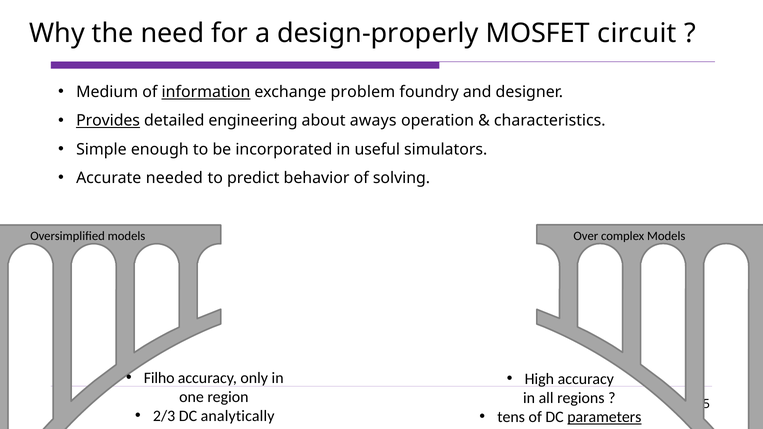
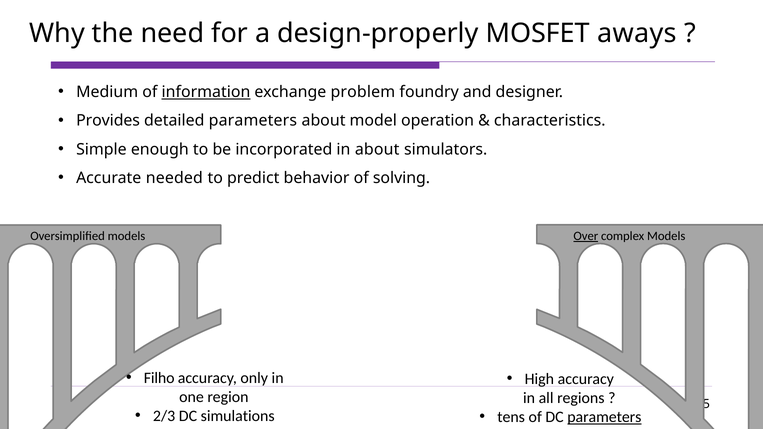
circuit: circuit -> aways (637, 33)
Provides underline: present -> none (108, 121)
detailed engineering: engineering -> parameters (253, 121)
aways: aways -> model (373, 121)
in useful: useful -> about (377, 149)
Over underline: none -> present (586, 236)
analytically: analytically -> simulations (238, 416)
